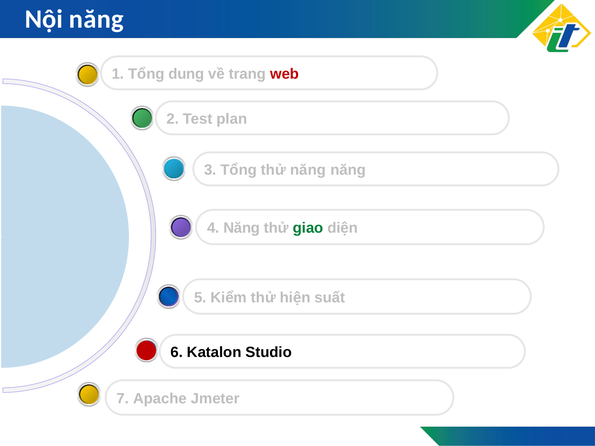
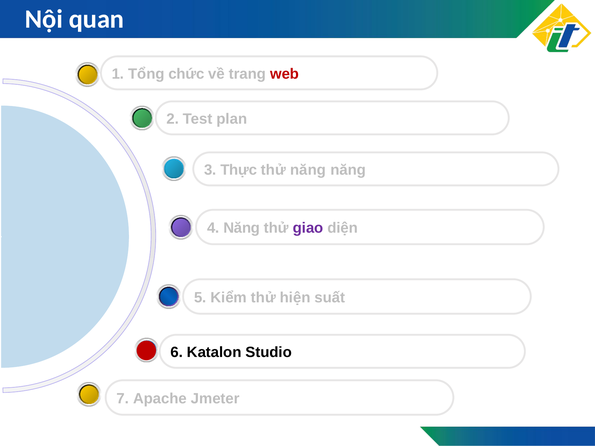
Nội năng: năng -> quan (97, 19)
dung: dung -> chức (186, 74)
3 Tổng: Tổng -> Thực (239, 170)
giao colour: green -> purple (308, 228)
